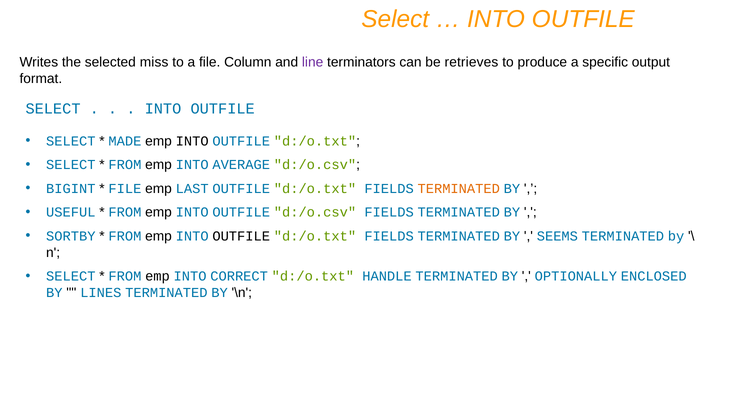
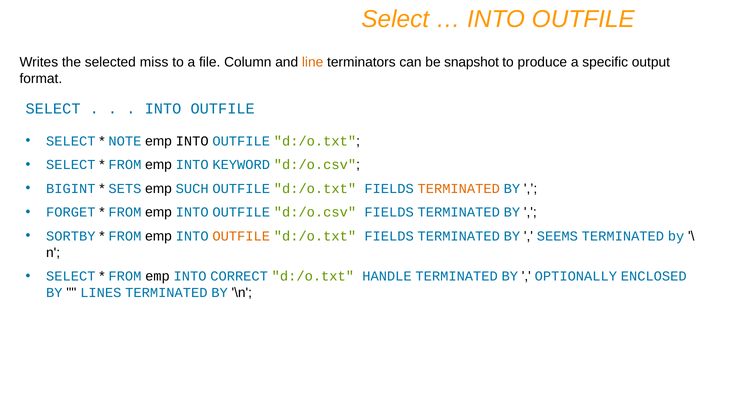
line colour: purple -> orange (313, 62)
retrieves: retrieves -> snapshot (472, 62)
MADE: MADE -> NOTE (125, 141)
AVERAGE: AVERAGE -> KEYWORD (241, 165)
FILE: FILE -> SETS (125, 188)
LAST: LAST -> SUCH (192, 188)
USEFUL: USEFUL -> FORGET (71, 212)
OUTFILE colour: black -> orange (241, 236)
